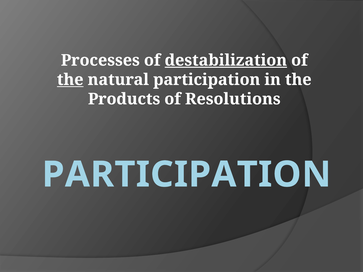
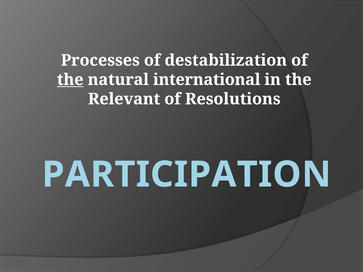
destabilization underline: present -> none (226, 60)
natural participation: participation -> international (207, 80)
Products: Products -> Relevant (124, 99)
